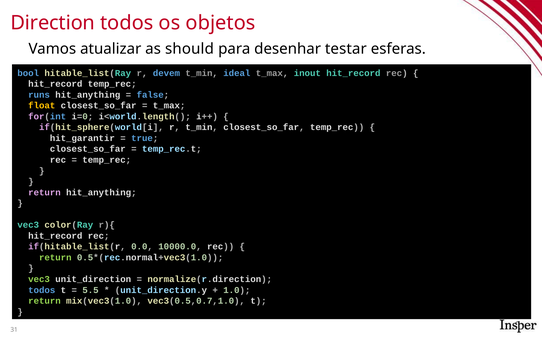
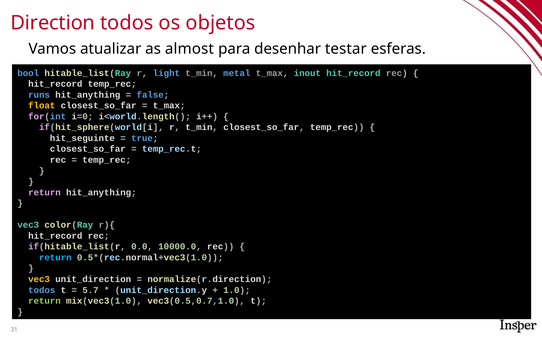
should: should -> almost (189, 49)
devem: devem -> light (166, 73)
ideal: ideal -> metal (237, 73)
hit_garantir: hit_garantir -> hit_seguinte (82, 138)
return colour: light green -> light blue (55, 257)
vec3 colour: light green -> yellow (39, 279)
5.5: 5.5 -> 5.7 (91, 290)
